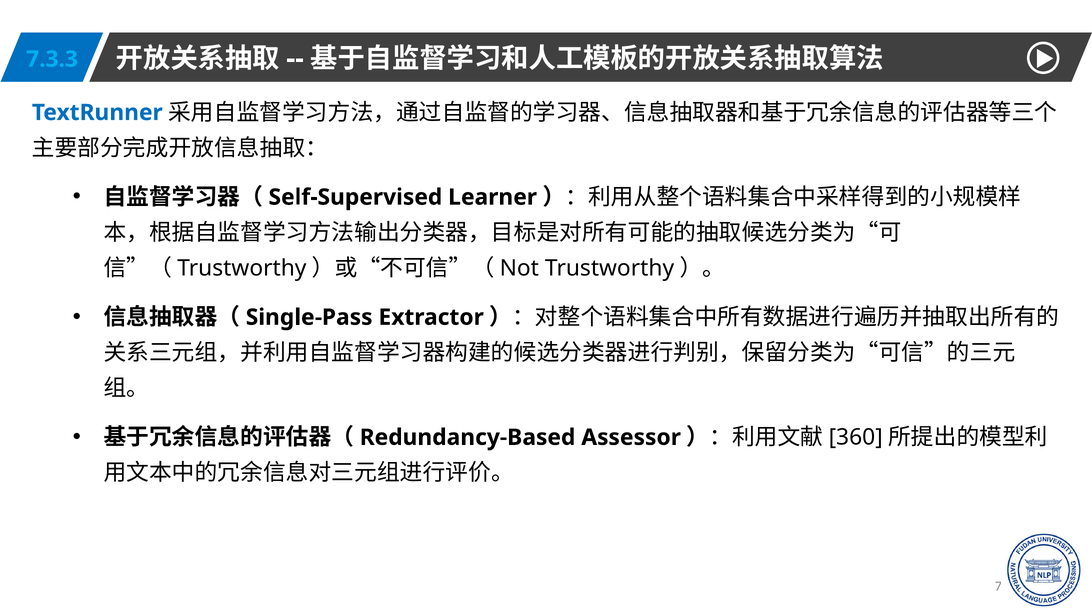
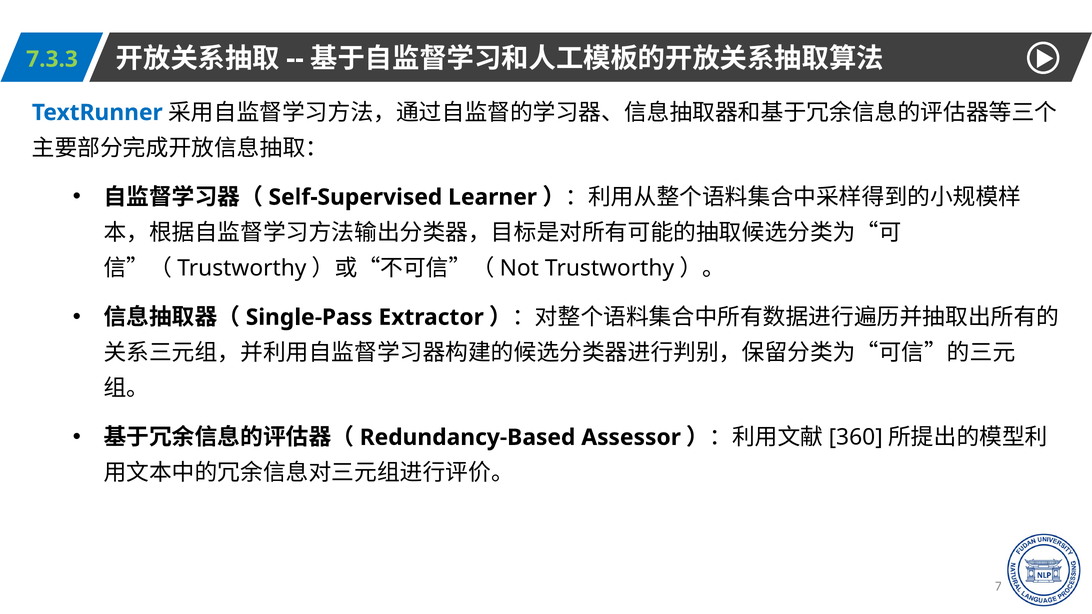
7.3.3 colour: light blue -> light green (52, 59)
